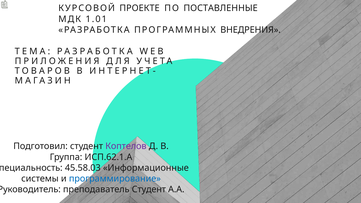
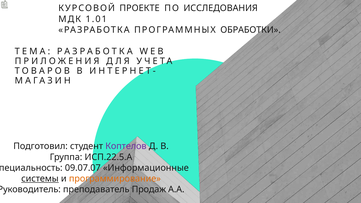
ПОСТАВЛЕННЫЕ: ПОСТАВЛЕННЫЕ -> ИССЛЕДОВАНИЯ (221, 8)
ВНЕДРЕНИЯ: ВНЕДРЕНИЯ -> ОБРАБОТКИ (251, 30)
ИСП.62.1.А: ИСП.62.1.А -> ИСП.22.5.А (108, 157)
45.58.03: 45.58.03 -> 09.07.07 (83, 168)
системы underline: none -> present (40, 179)
программирование colour: blue -> orange (115, 179)
преподаватель Студент: Студент -> Продаж (149, 190)
